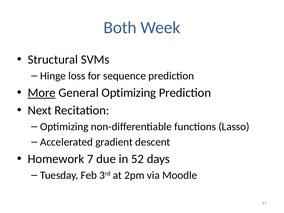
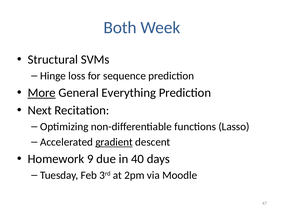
General Optimizing: Optimizing -> Everything (129, 93)
gradient underline: none -> present (114, 142)
7: 7 -> 9 (90, 159)
52: 52 -> 40 (138, 159)
